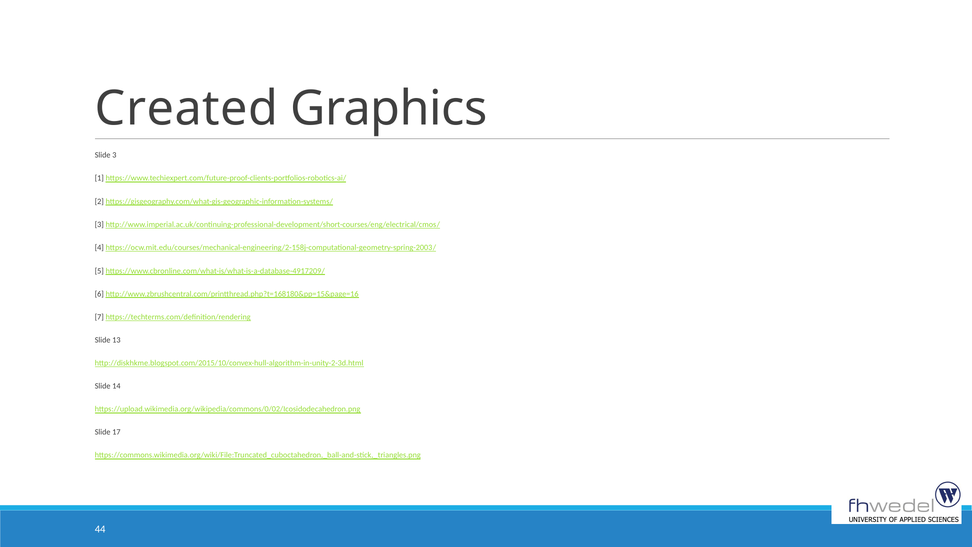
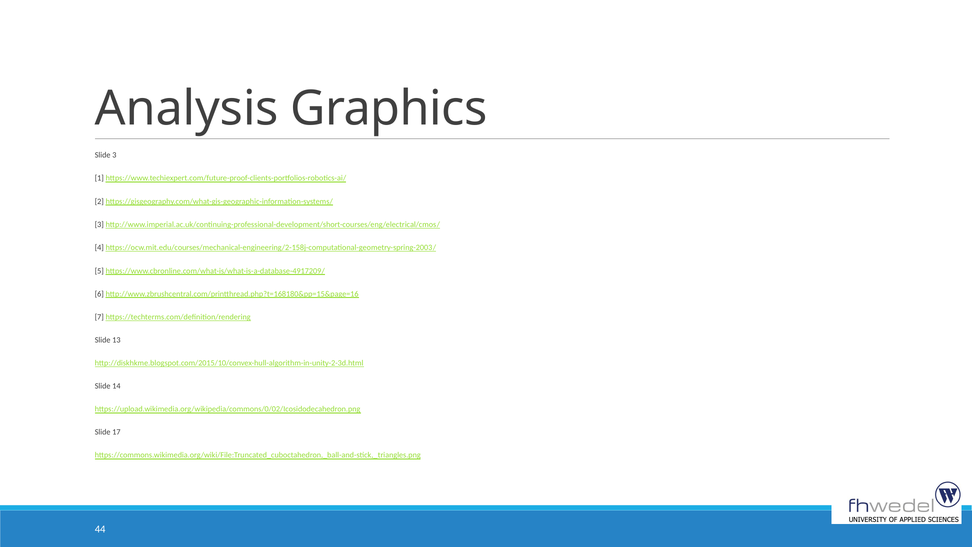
Created: Created -> Analysis (187, 109)
